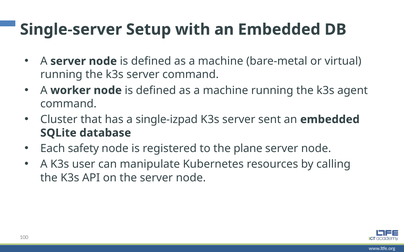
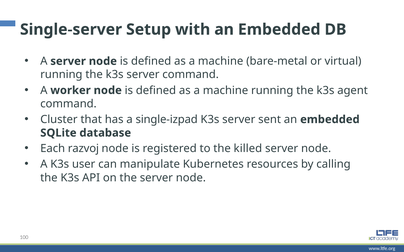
safety: safety -> razvoj (83, 149)
plane: plane -> killed (248, 149)
